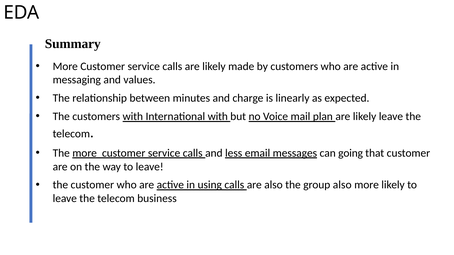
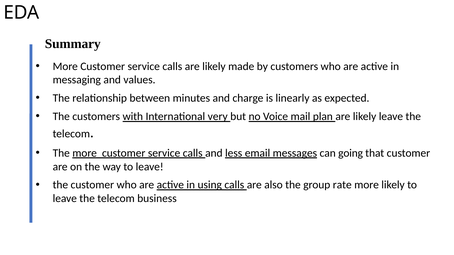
International with: with -> very (218, 117)
group also: also -> rate (342, 185)
